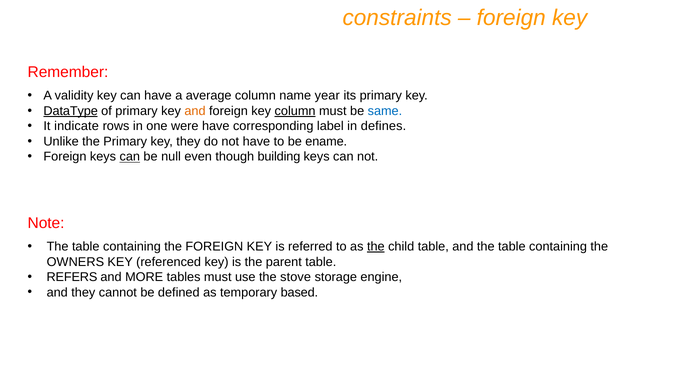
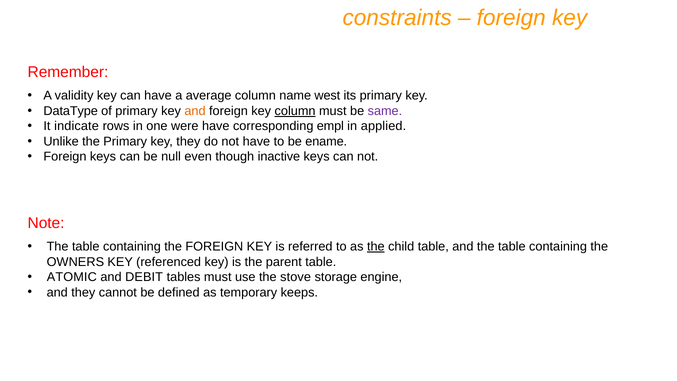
year: year -> west (327, 96)
DataType underline: present -> none (71, 111)
same colour: blue -> purple (385, 111)
label: label -> empl (330, 126)
defines: defines -> applied (383, 126)
can underline: present -> none (130, 157)
building: building -> inactive (279, 157)
REFERS: REFERS -> ATOMIC (72, 277)
MORE: MORE -> DEBIT (144, 277)
based: based -> keeps (299, 292)
